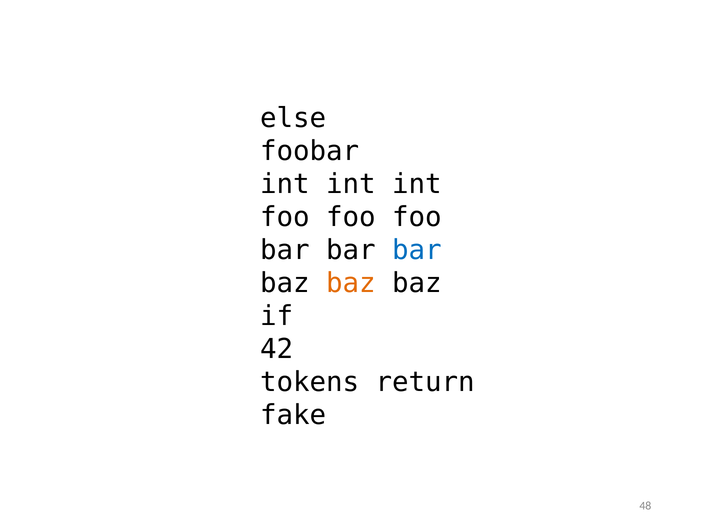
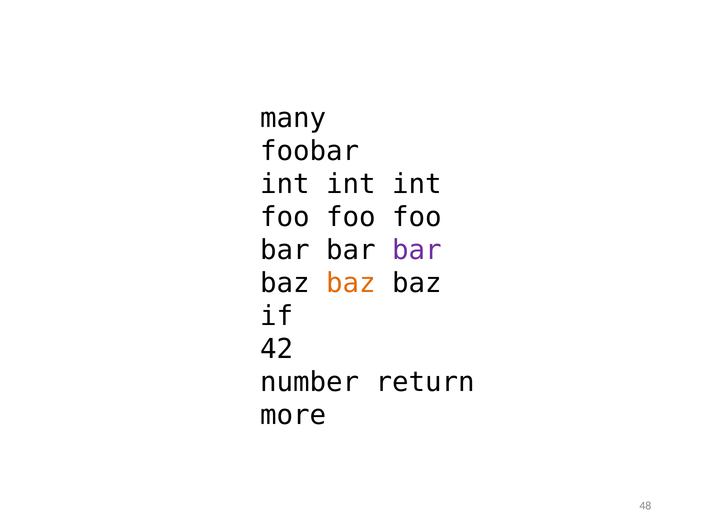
else: else -> many (293, 118)
bar colour: blue -> purple (417, 250)
tokens: tokens -> number (310, 382)
fake: fake -> more (293, 415)
